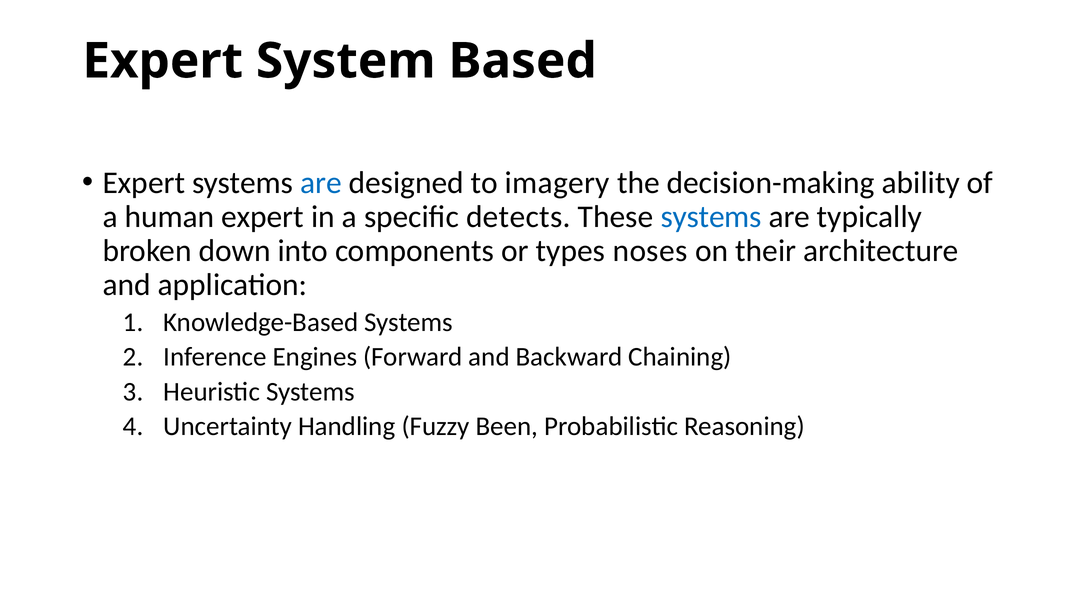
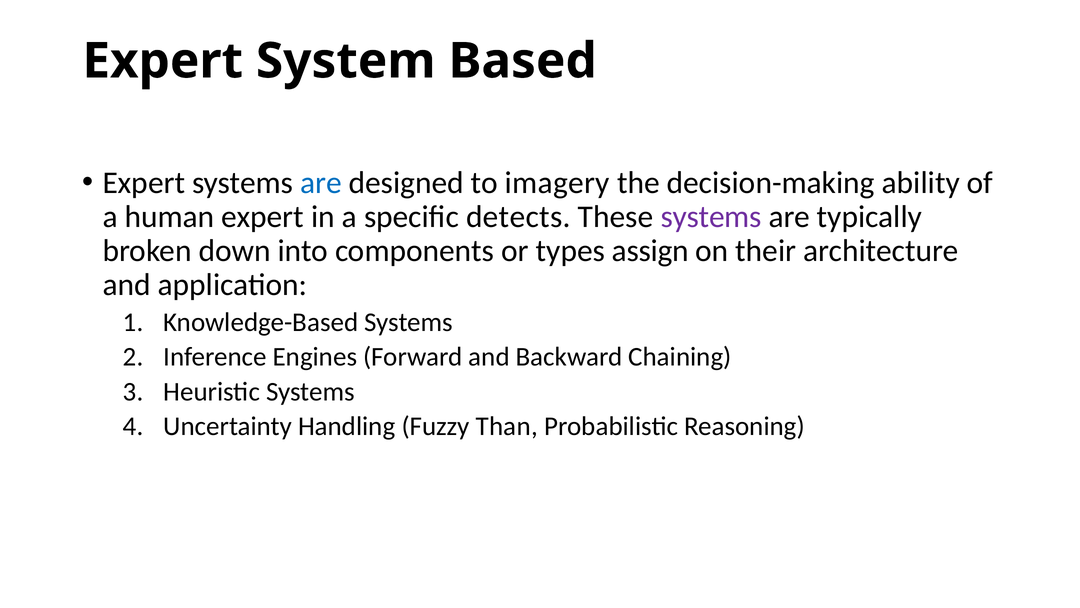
systems colour: blue -> purple (711, 217)
noses: noses -> assign (650, 251)
Been: Been -> Than (507, 426)
